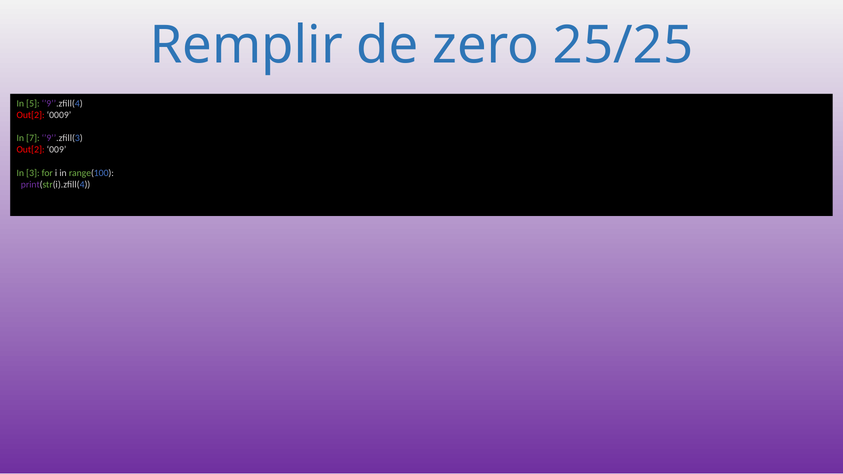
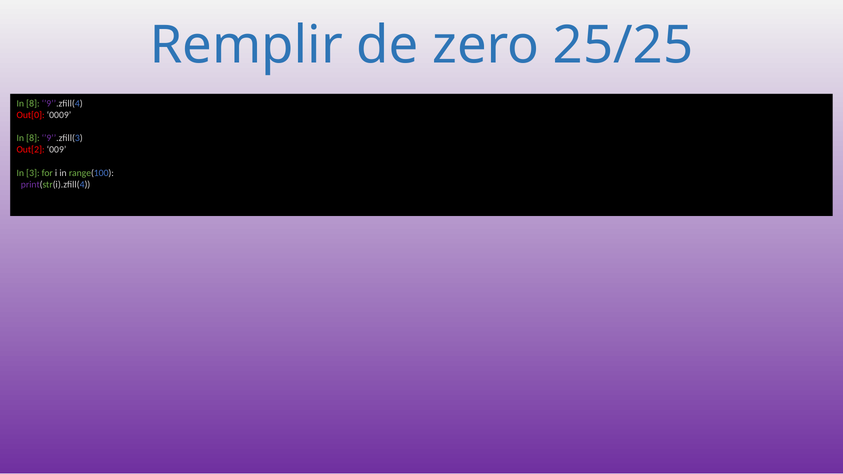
5: 5 -> 8 (33, 103)
Out[2: Out[2 -> Out[0 (31, 115)
7: 7 -> 8 (33, 138)
